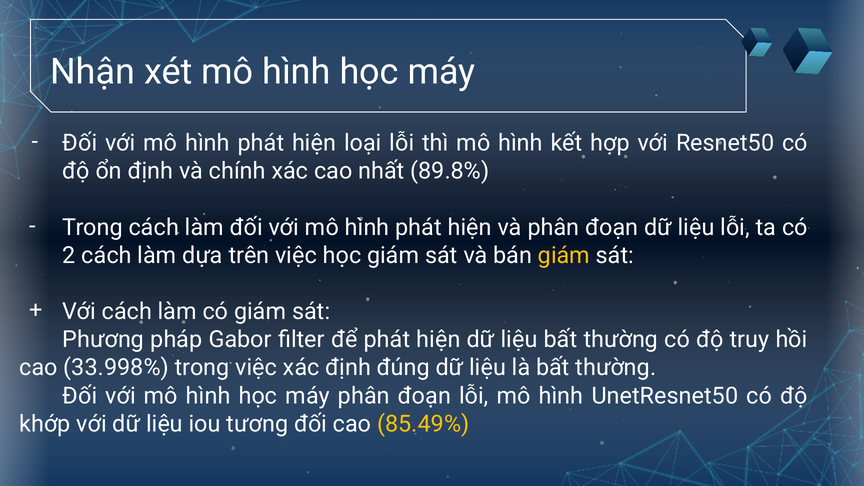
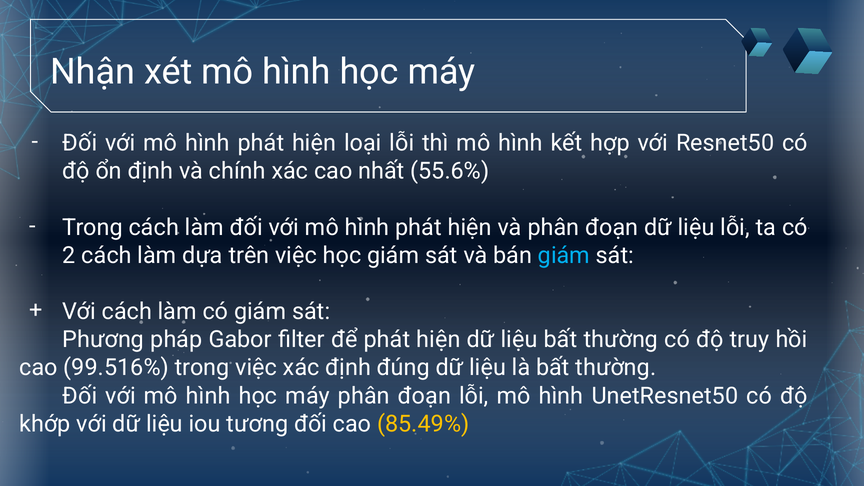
89.8%: 89.8% -> 55.6% (450, 171)
giám colour: yellow -> light blue (564, 255)
33.998%: 33.998% -> 99.516% (116, 368)
